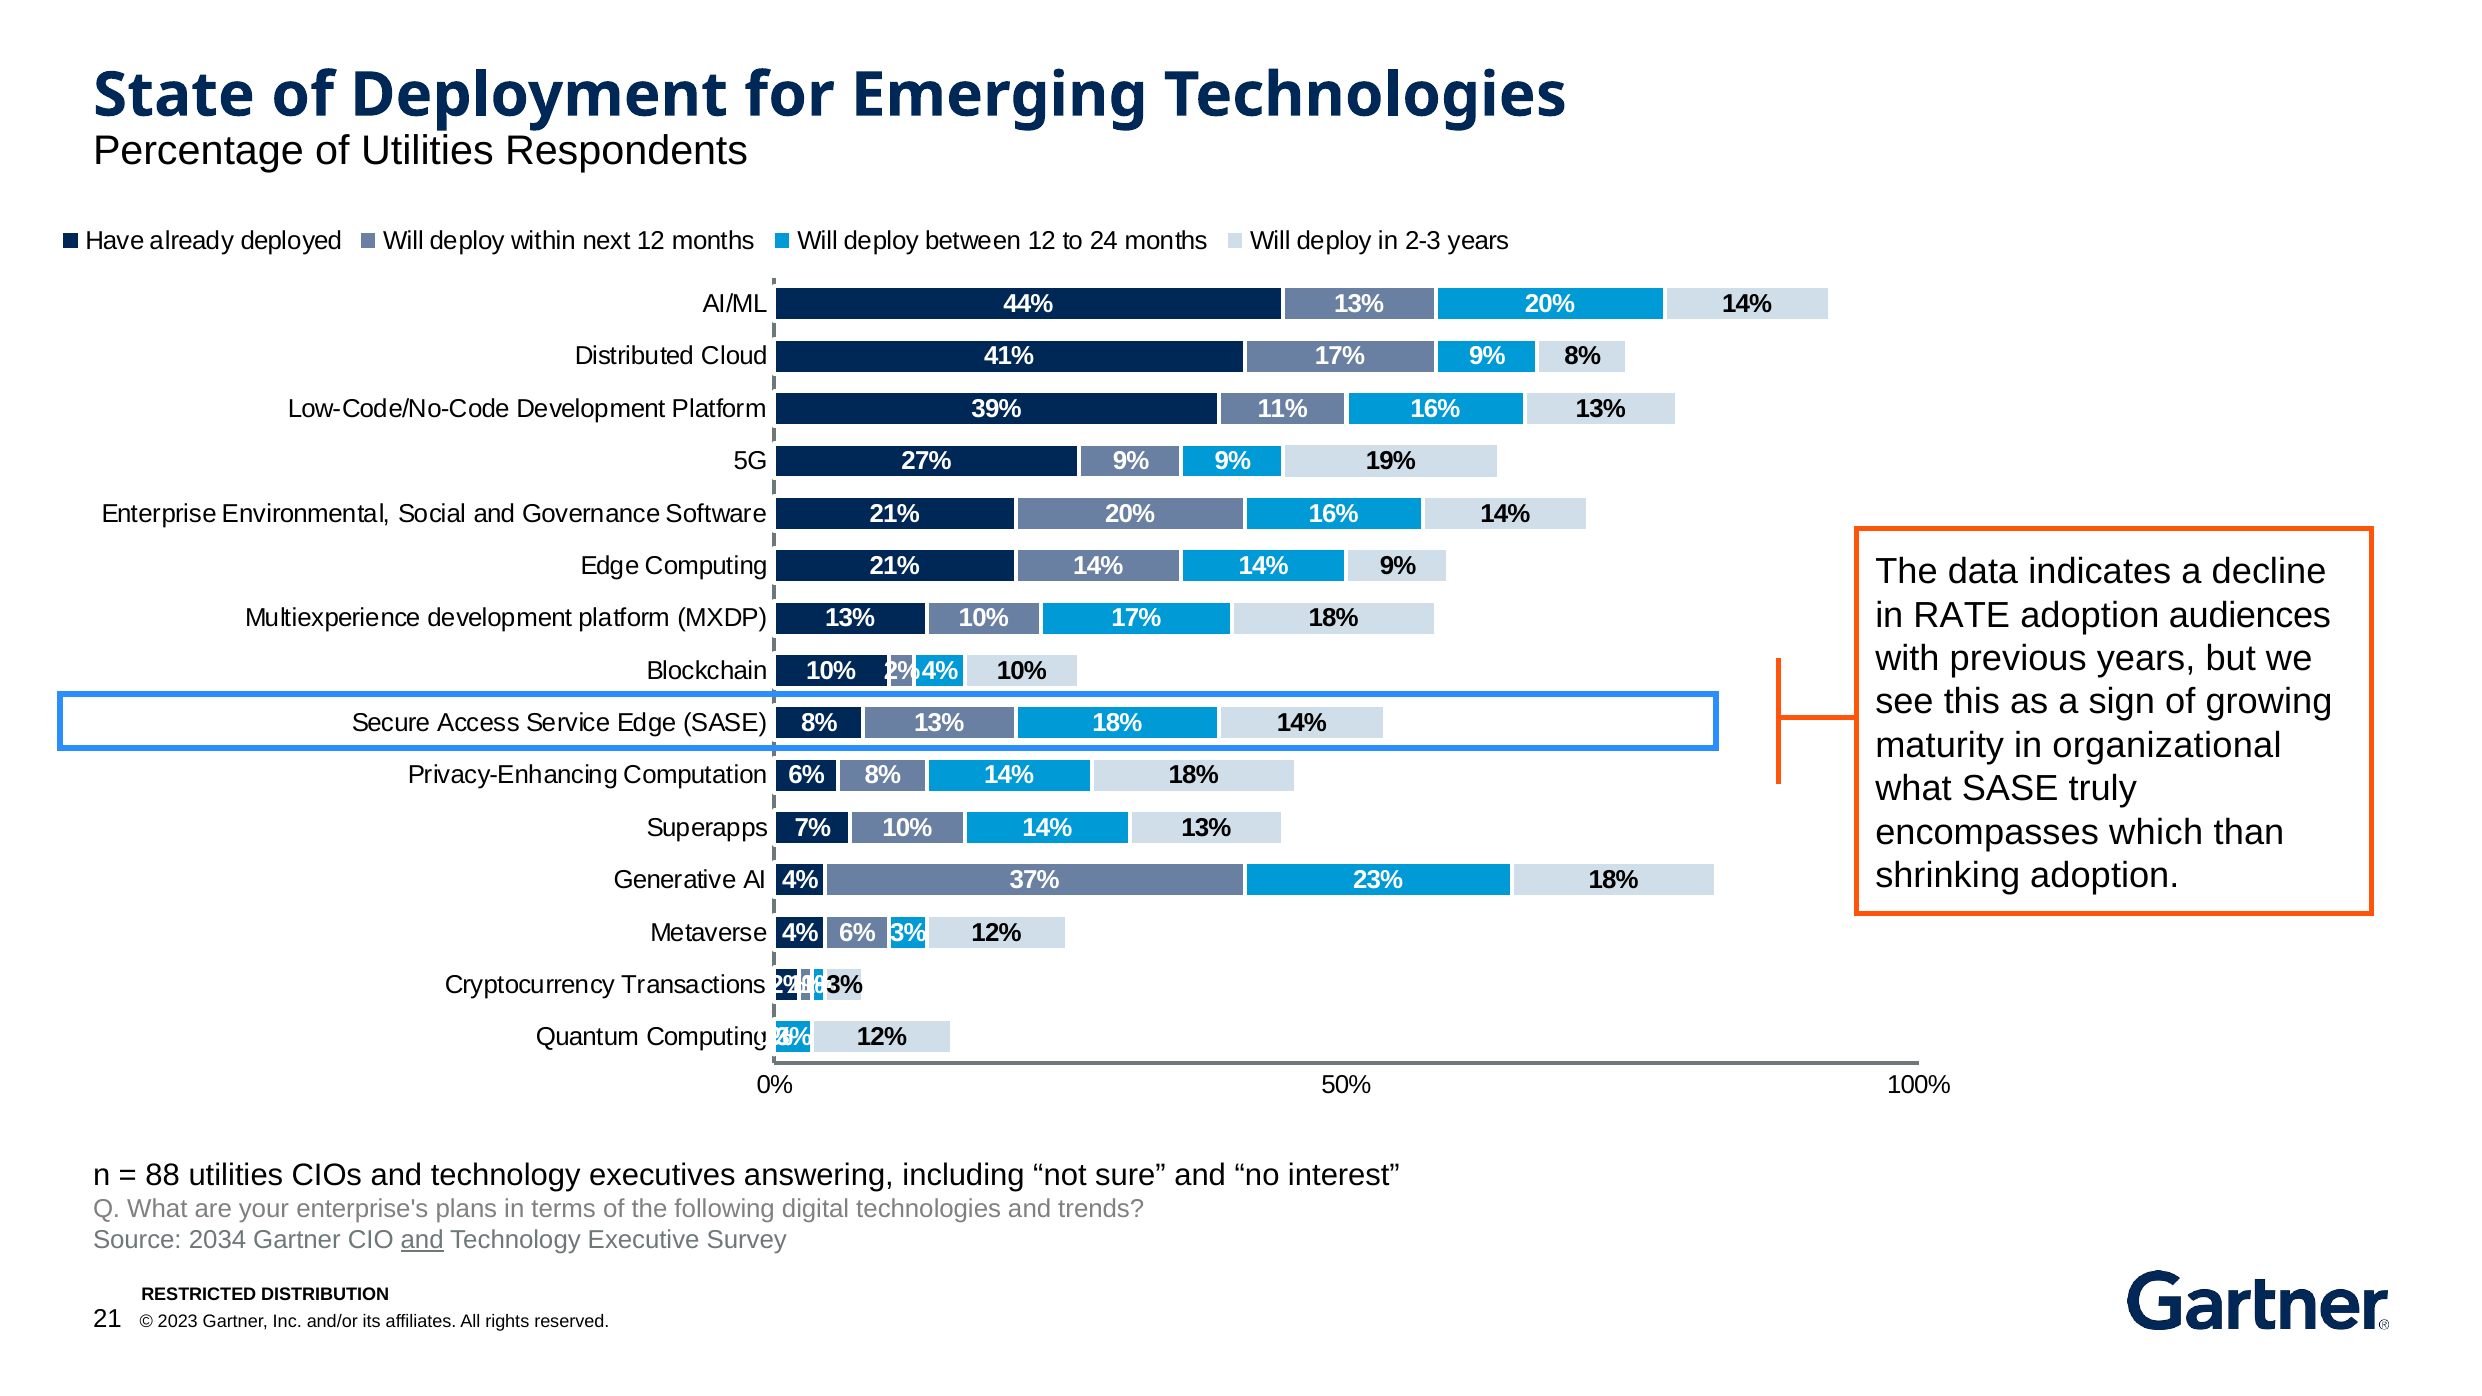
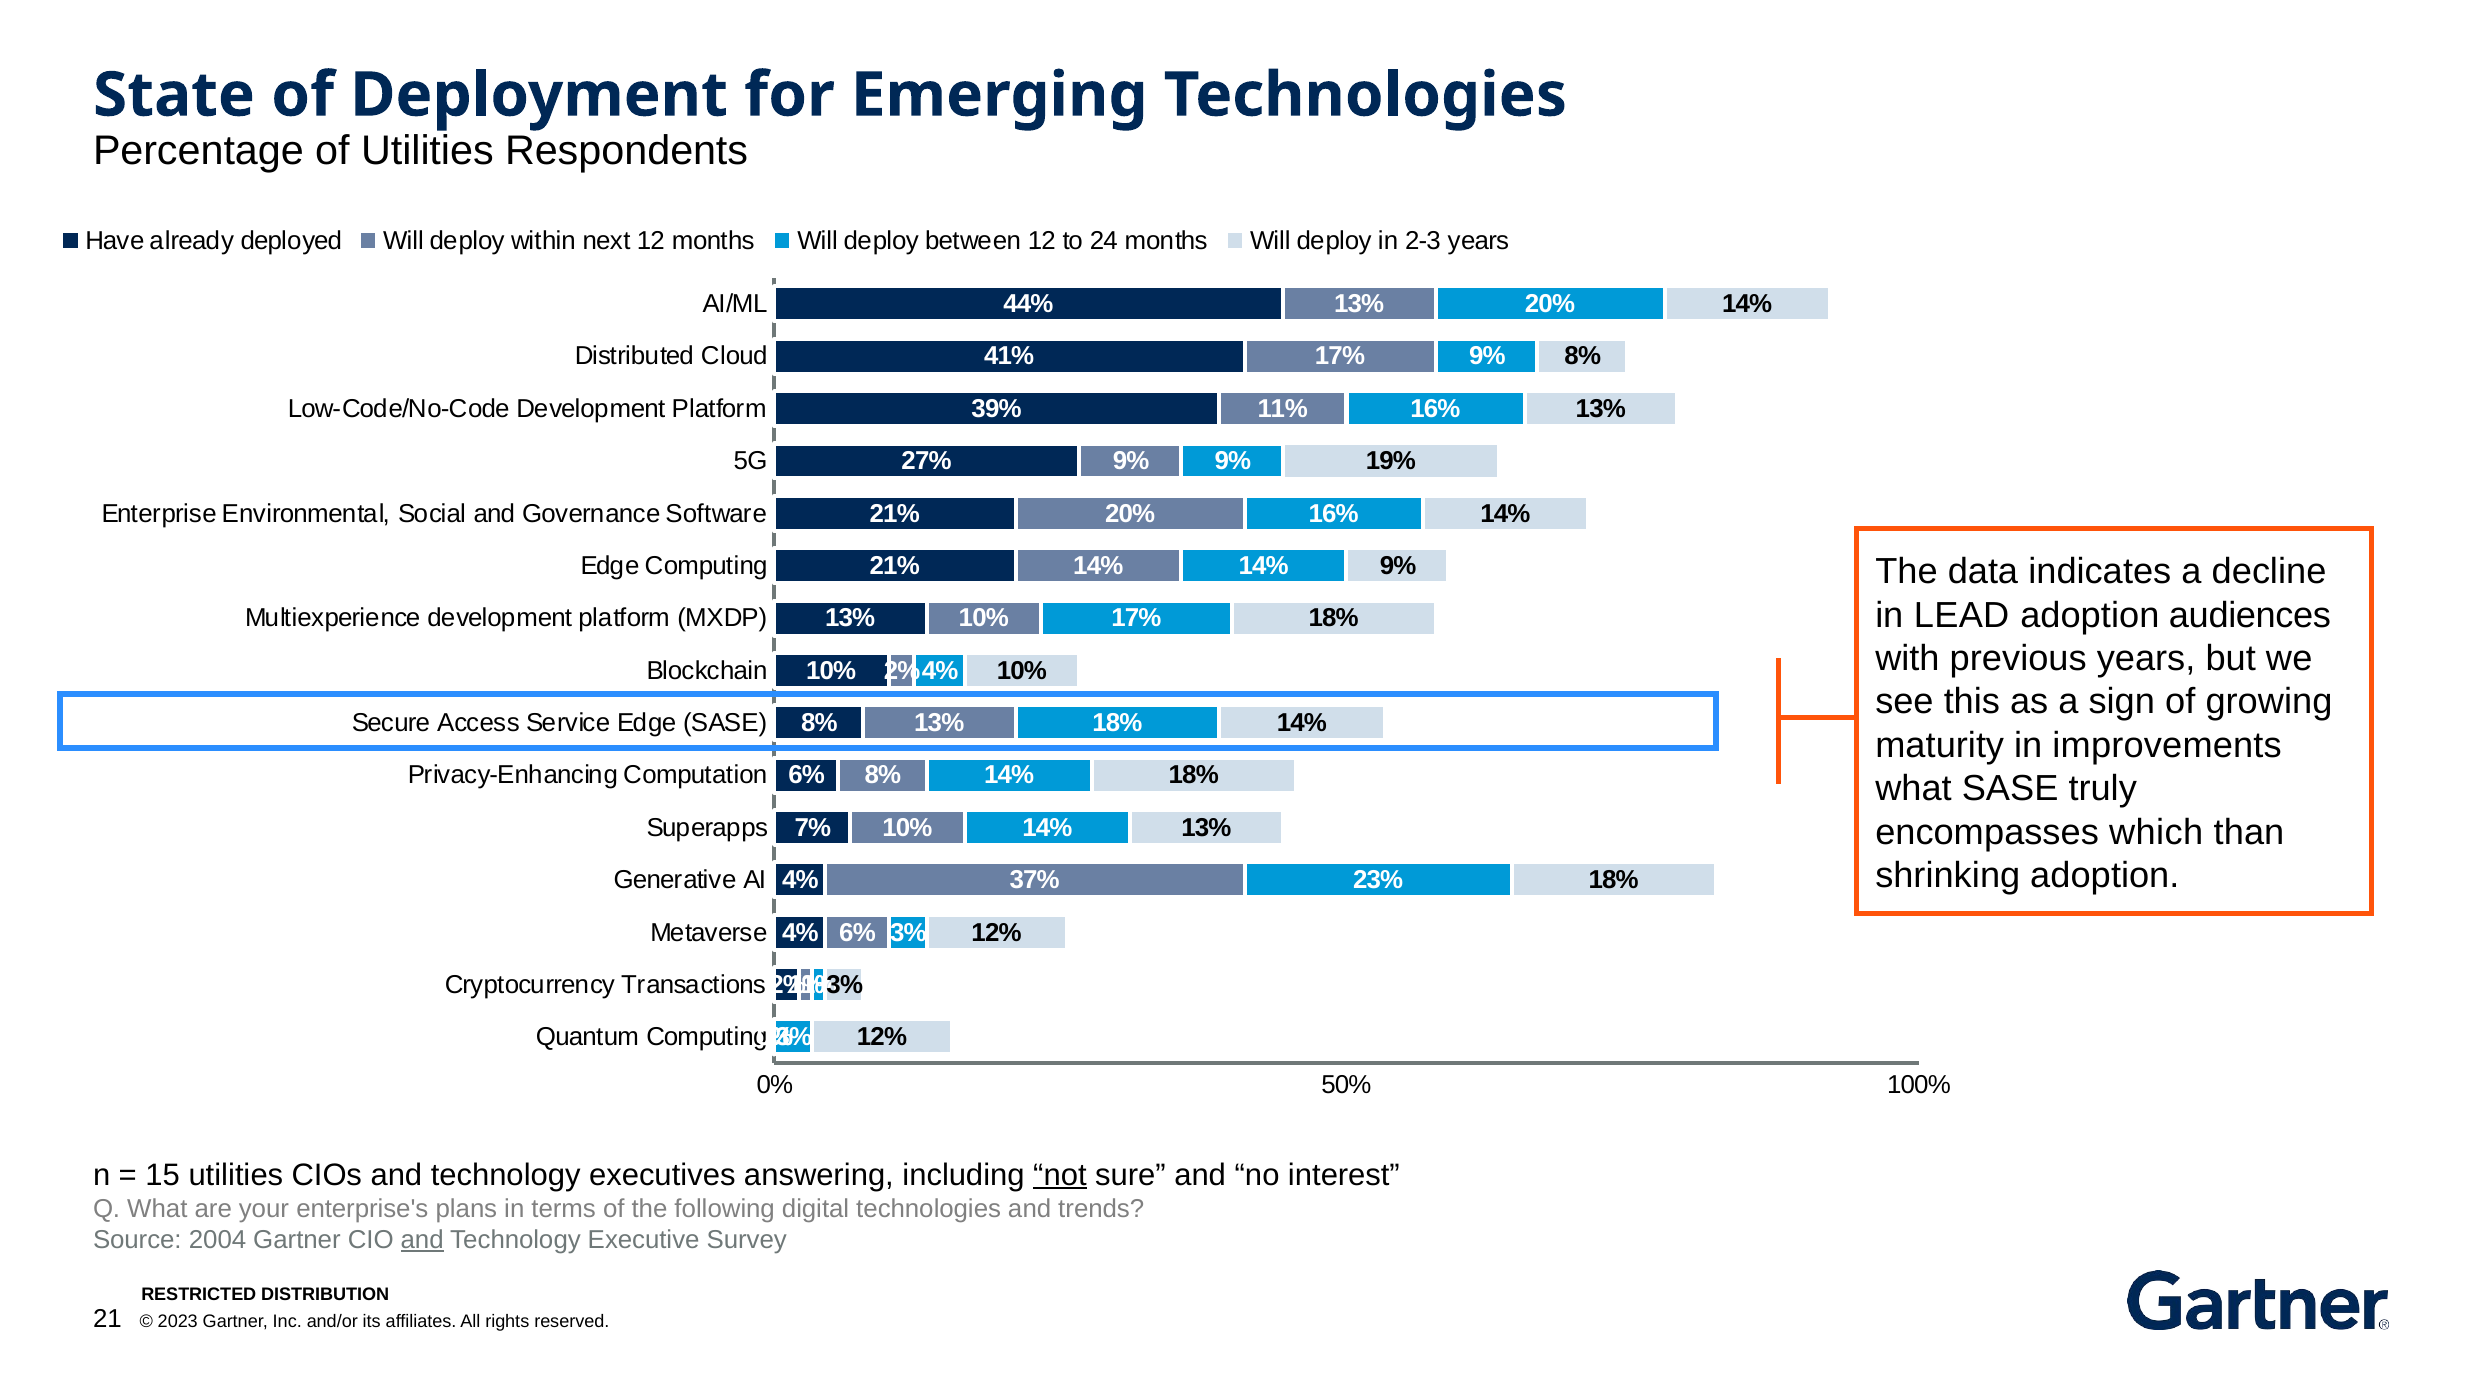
RATE: RATE -> LEAD (1962, 615)
organizational: organizational -> improvements (2167, 746)
88: 88 -> 15 (163, 1175)
not underline: none -> present (1060, 1175)
2034: 2034 -> 2004 (218, 1240)
